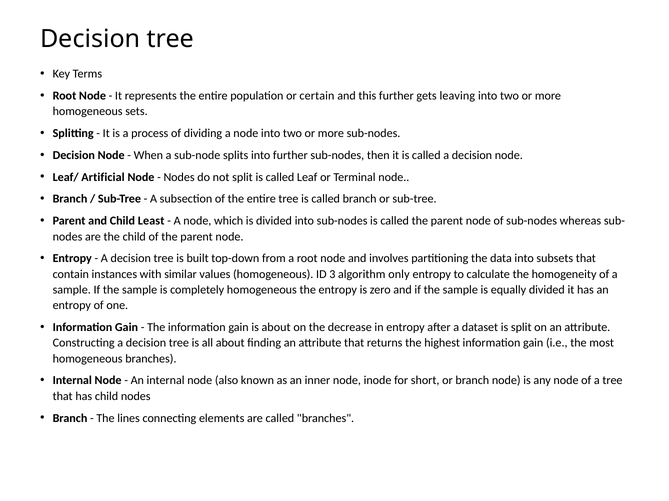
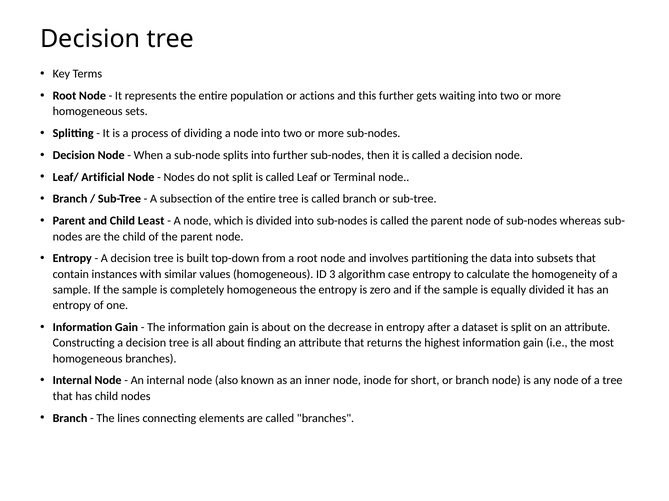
certain: certain -> actions (317, 96)
leaving: leaving -> waiting (457, 96)
only: only -> case (399, 275)
